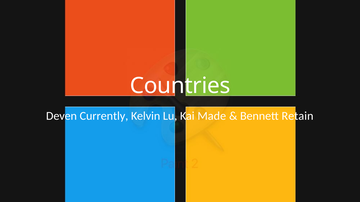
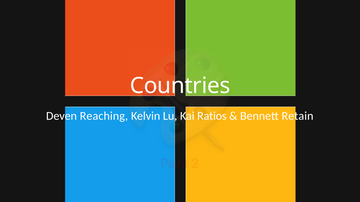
Currently: Currently -> Reaching (104, 116)
Made: Made -> Ratios (212, 116)
